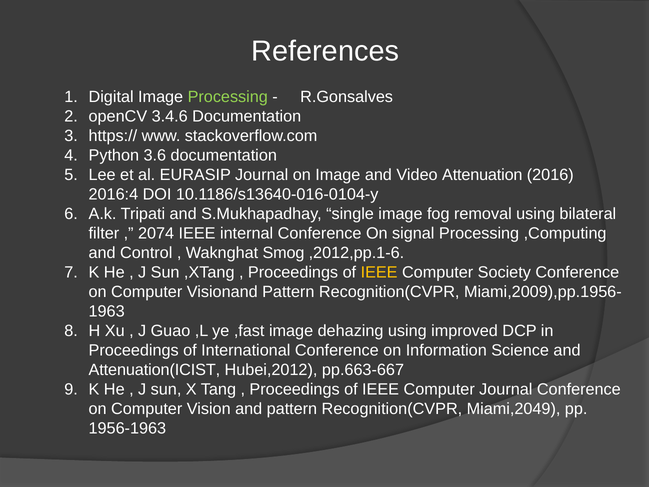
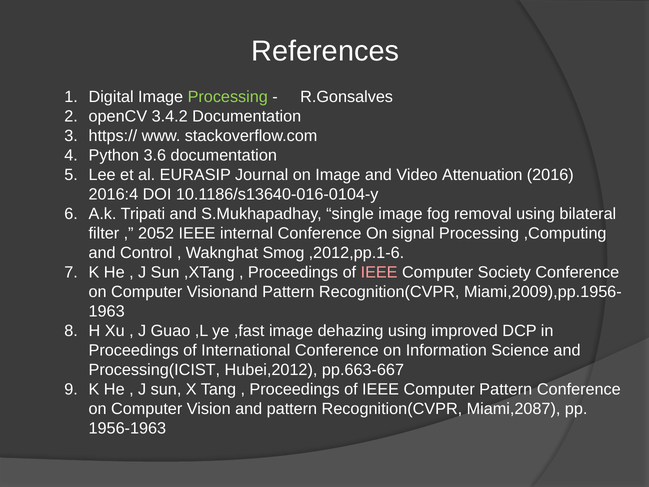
3.4.6: 3.4.6 -> 3.4.2 (170, 116)
2074: 2074 -> 2052 (156, 233)
IEEE colour: yellow -> pink (379, 272)
Attenuation(ICIST: Attenuation(ICIST -> Processing(ICIST (154, 370)
Computer Journal: Journal -> Pattern (506, 389)
Miami,2049: Miami,2049 -> Miami,2087 (514, 408)
